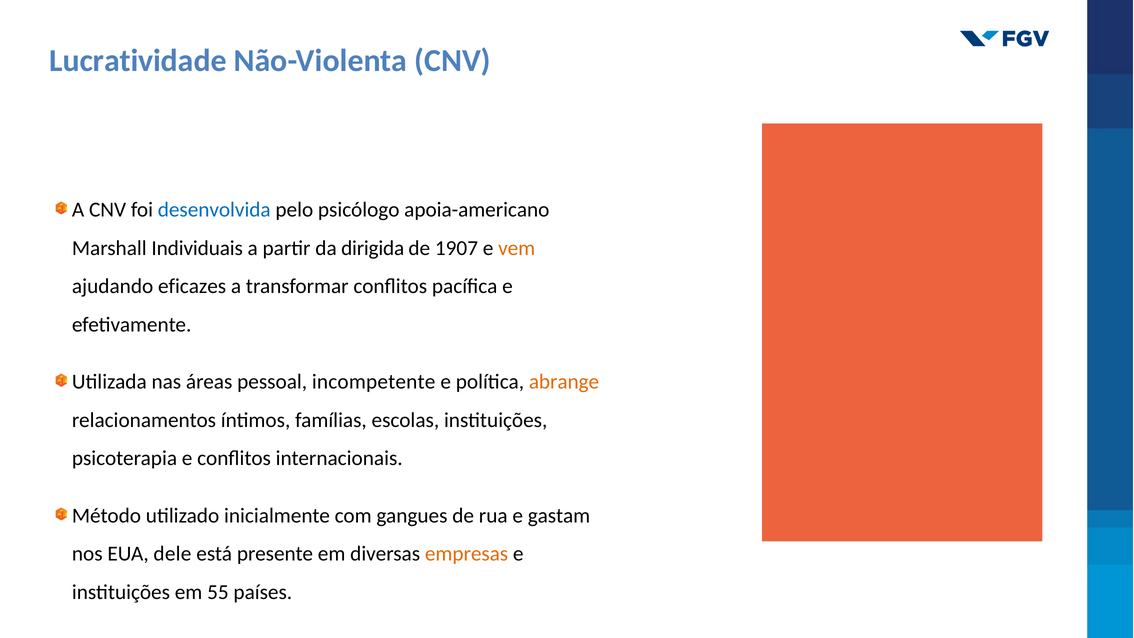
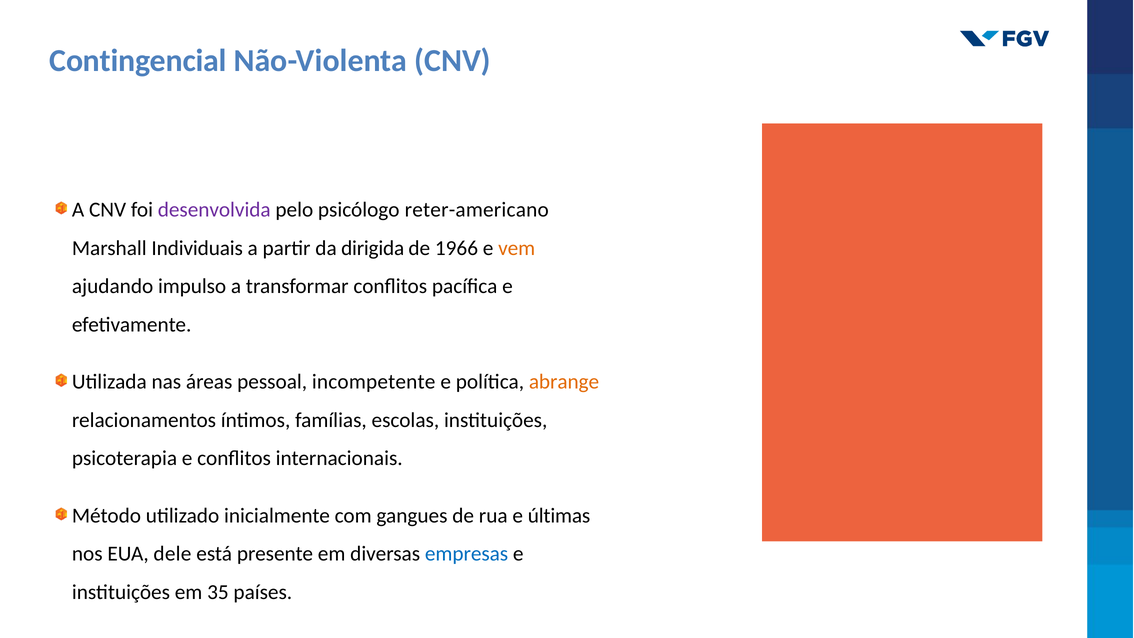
Lucratividade: Lucratividade -> Contingencial (138, 61)
desenvolvida colour: blue -> purple (214, 210)
apoia-americano: apoia-americano -> reter-americano (477, 210)
1907: 1907 -> 1966 (456, 248)
eficazes: eficazes -> impulso (192, 286)
gastam: gastam -> últimas (559, 515)
empresas colour: orange -> blue (467, 554)
55: 55 -> 35 (218, 592)
